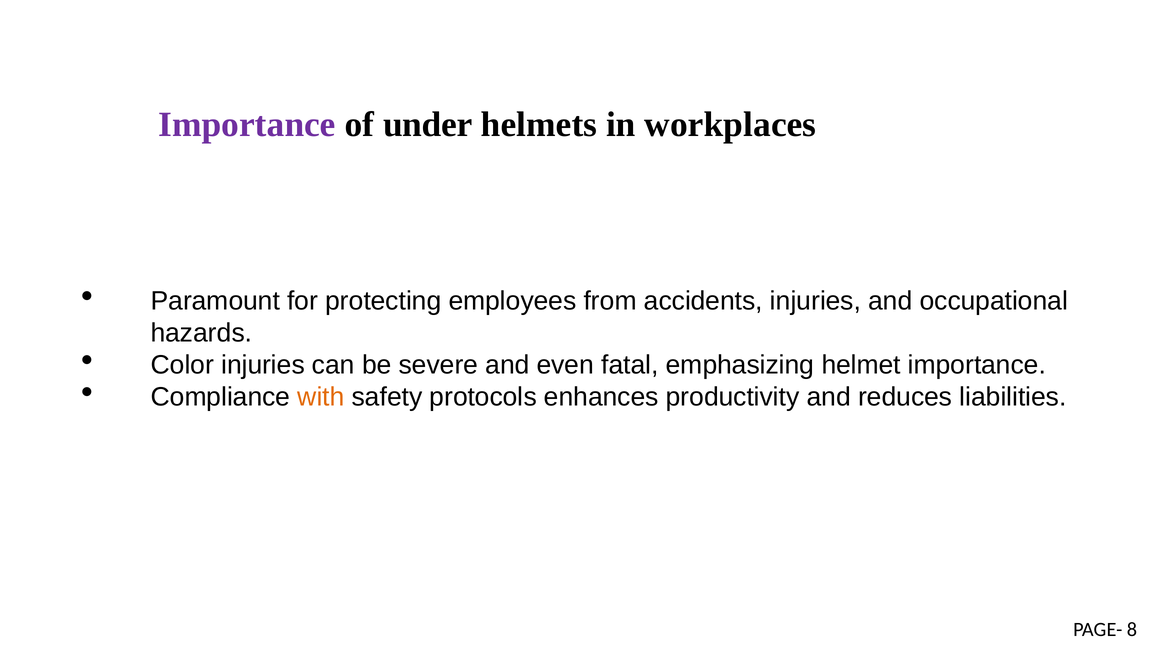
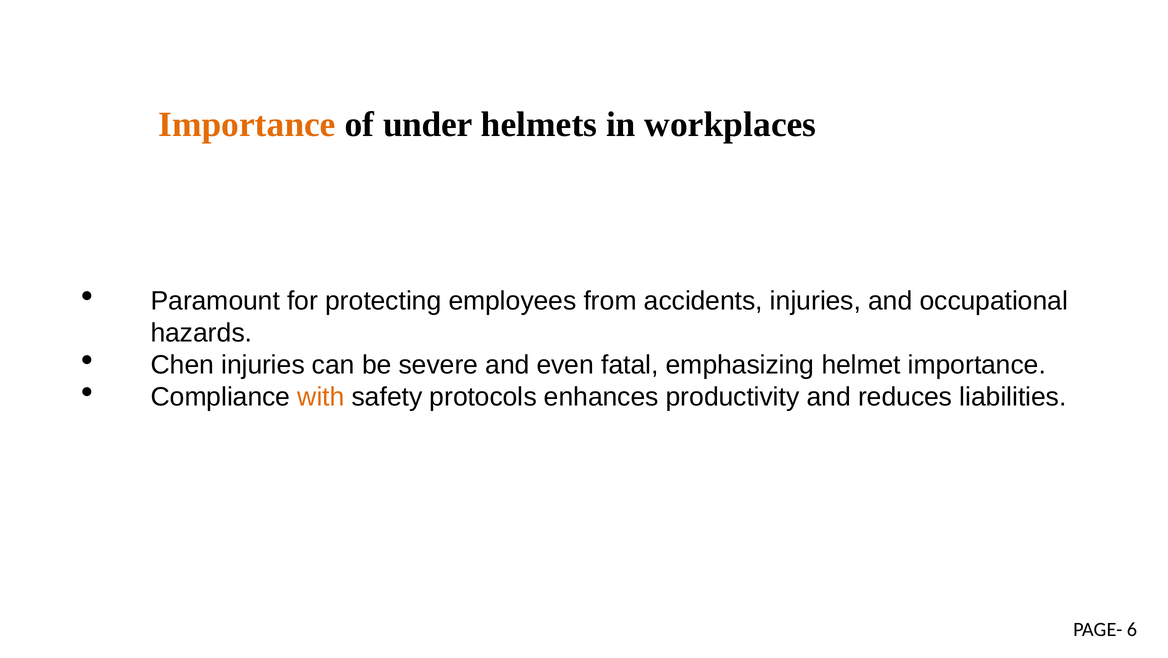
Importance colour: purple -> orange (247, 124)
Color: Color -> Chen (182, 365)
8: 8 -> 6 (1132, 629)
